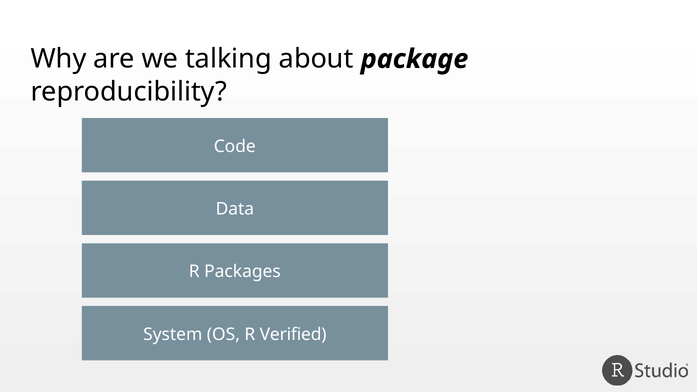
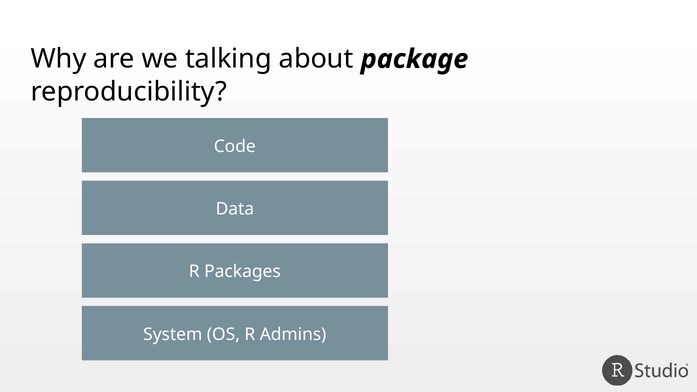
Verified: Verified -> Admins (293, 334)
